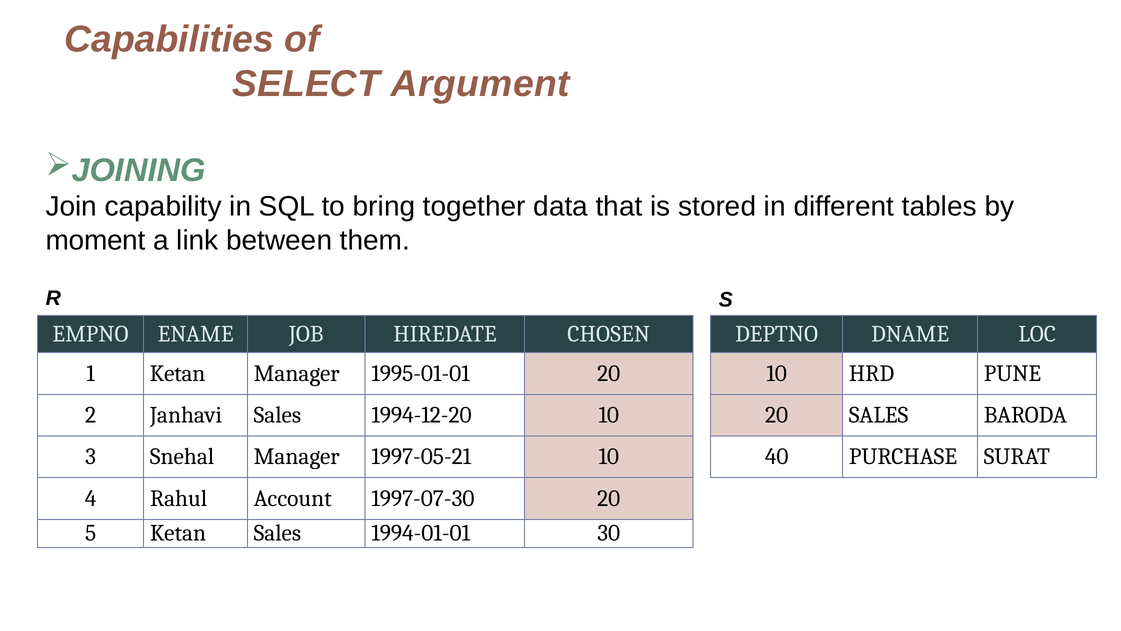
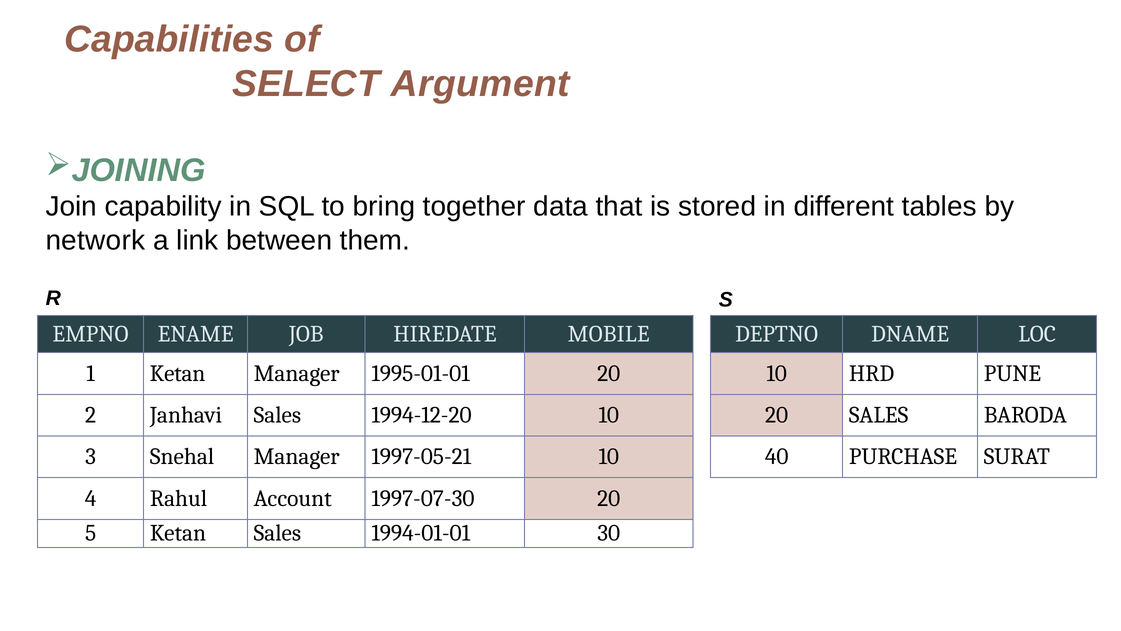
moment: moment -> network (95, 240)
CHOSEN: CHOSEN -> MOBILE (609, 334)
